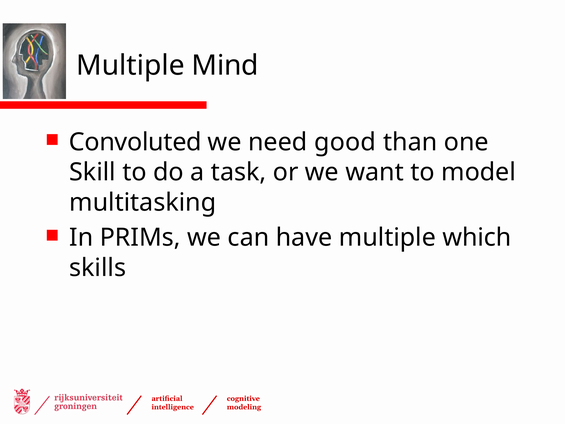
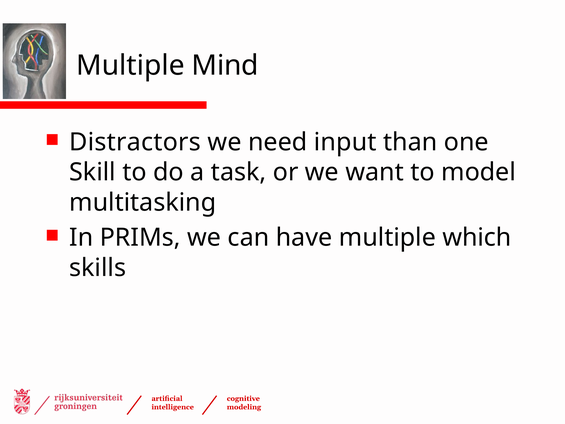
Convoluted: Convoluted -> Distractors (135, 142)
good: good -> input (345, 142)
